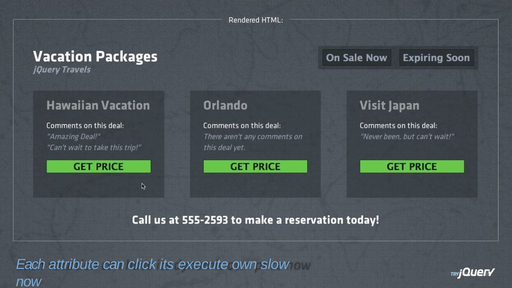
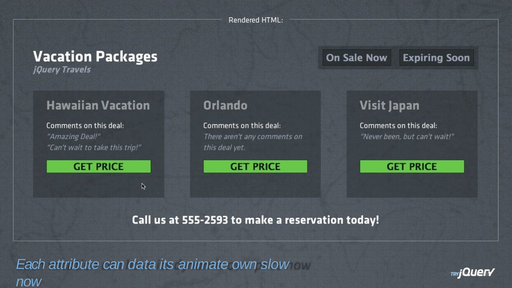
click: click -> data (142, 264)
execute: execute -> animate (203, 264)
